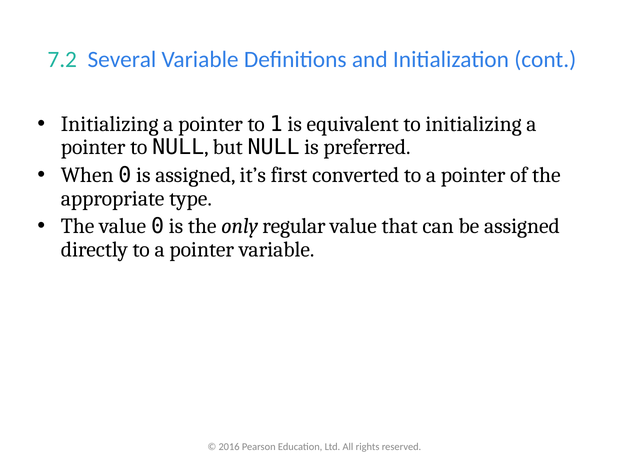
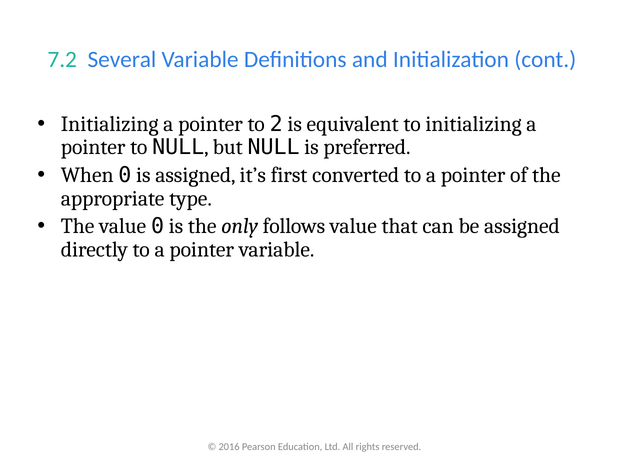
1: 1 -> 2 (276, 124)
regular: regular -> follows (294, 226)
